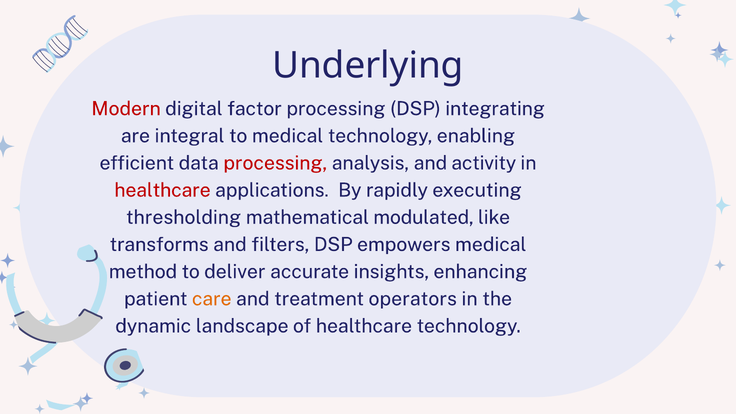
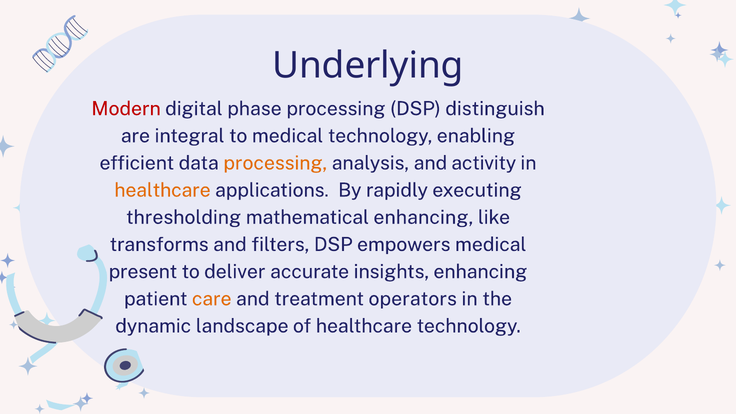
factor: factor -> phase (254, 109)
integrating: integrating -> distinguish (495, 109)
processing colour: red -> orange (275, 163)
healthcare colour: red -> orange (163, 190)
mathematical modulated: modulated -> enhancing (423, 217)
method: method -> present (143, 272)
